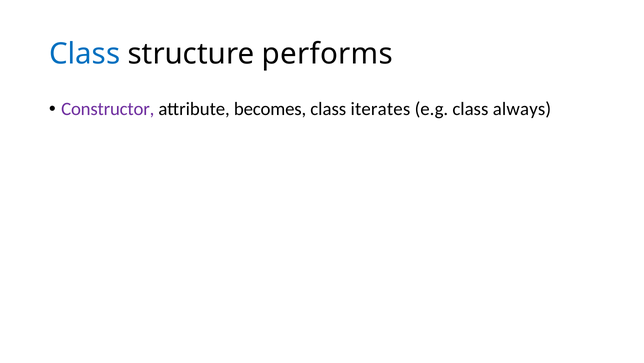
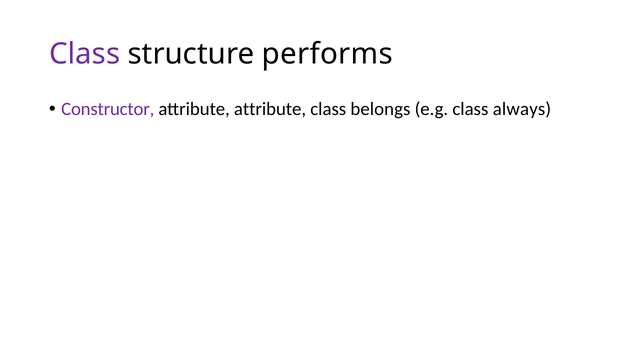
Class colour: blue -> purple (85, 54)
attribute becomes: becomes -> attribute (270, 109)
iterates: iterates -> belongs (380, 109)
